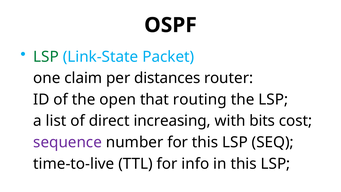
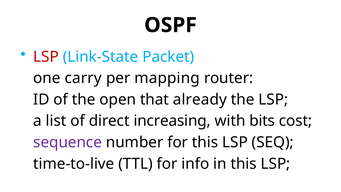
LSP colour: green -> red (46, 57)
claim: claim -> carry (83, 78)
distances: distances -> mapping (167, 78)
routing: routing -> already (200, 99)
